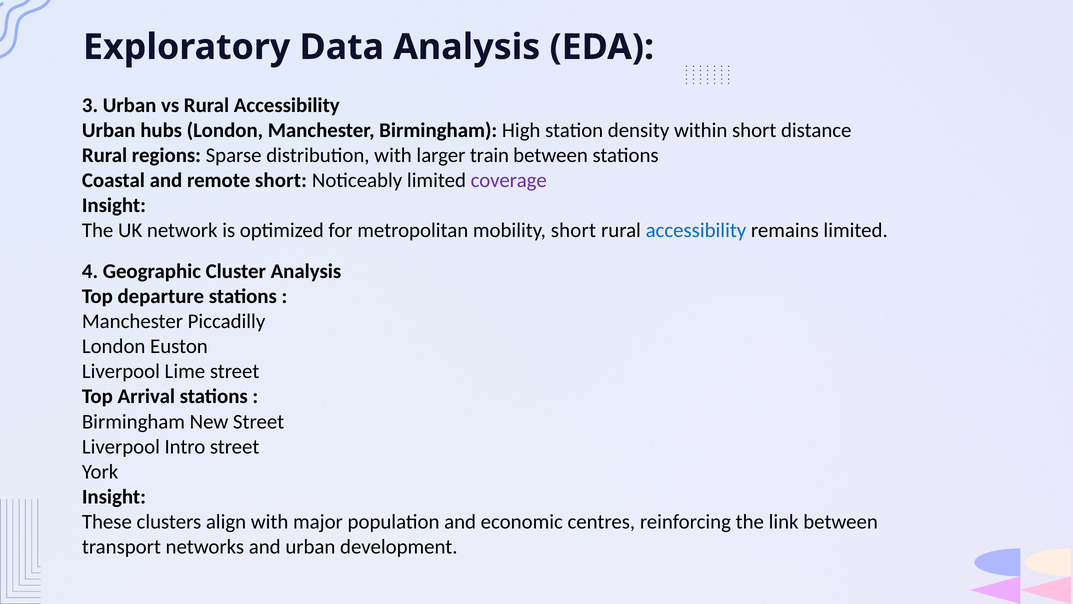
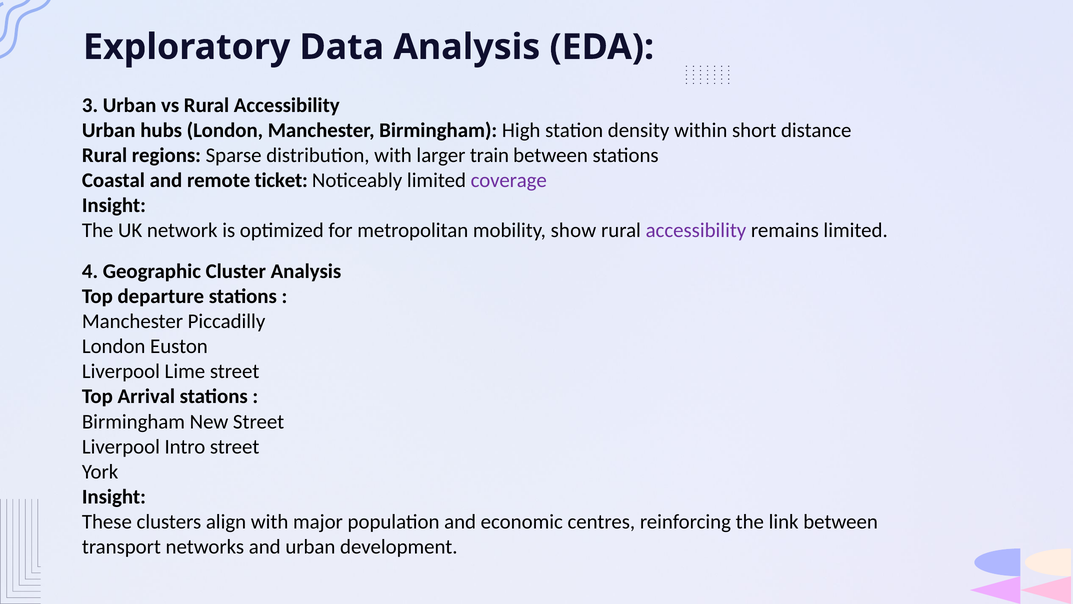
remote short: short -> ticket (281, 180)
mobility short: short -> show (573, 230)
accessibility colour: blue -> purple (696, 230)
